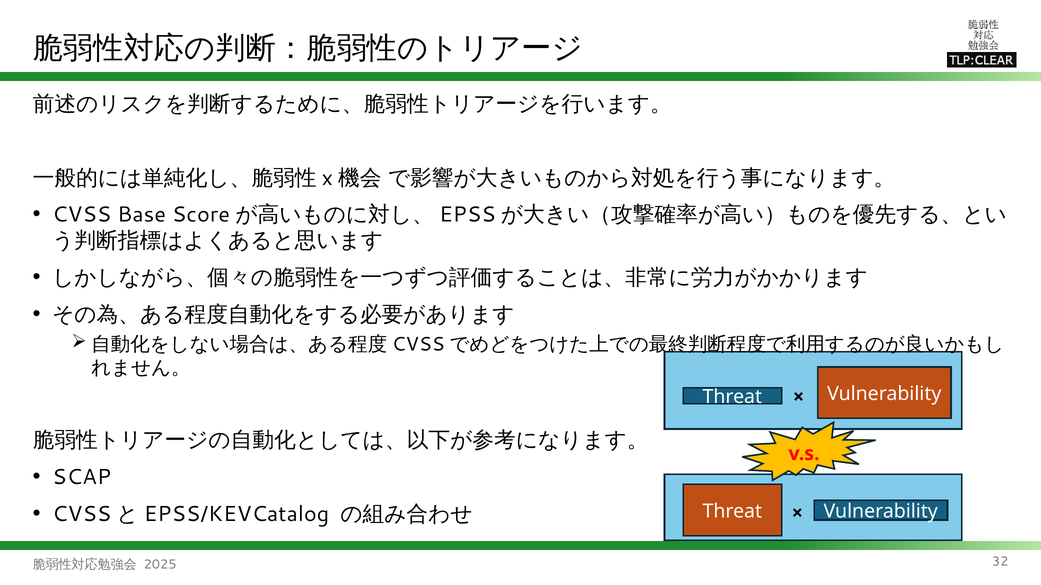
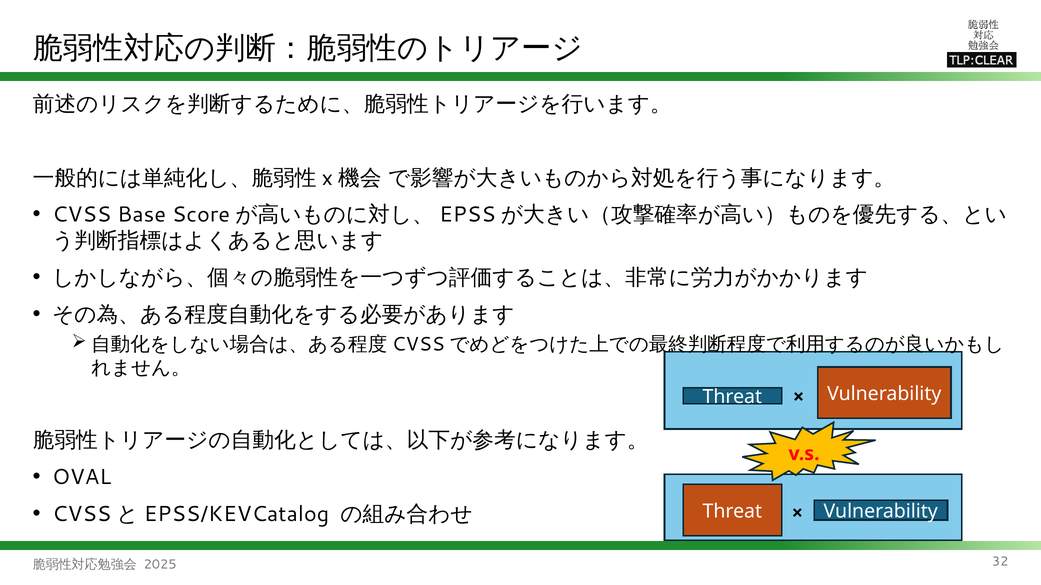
SCAP: SCAP -> OVAL (82, 478)
